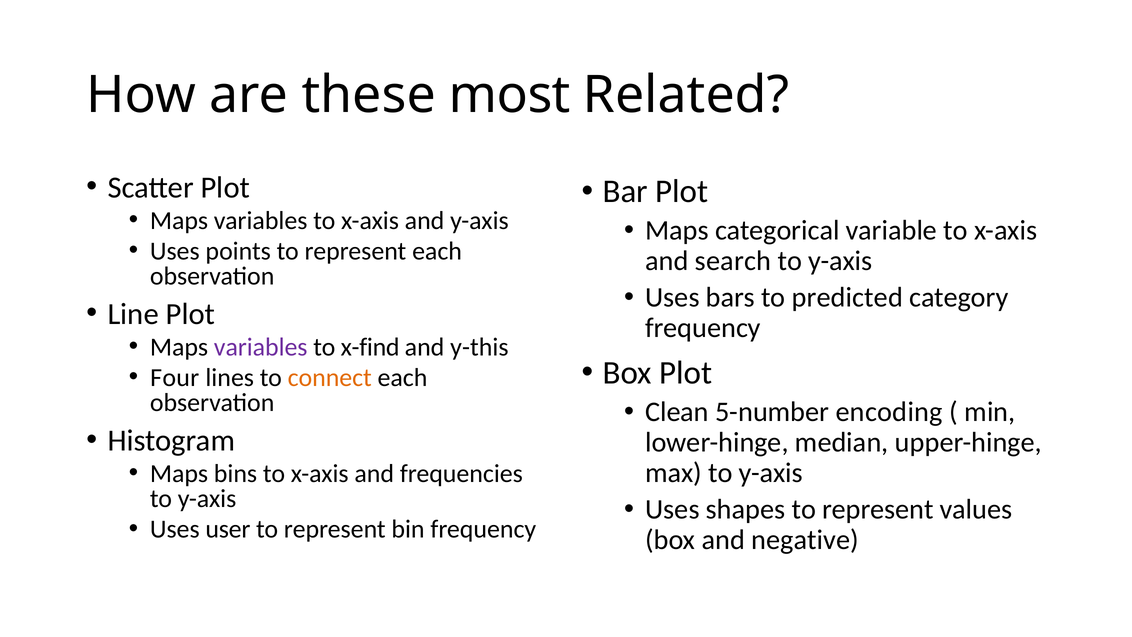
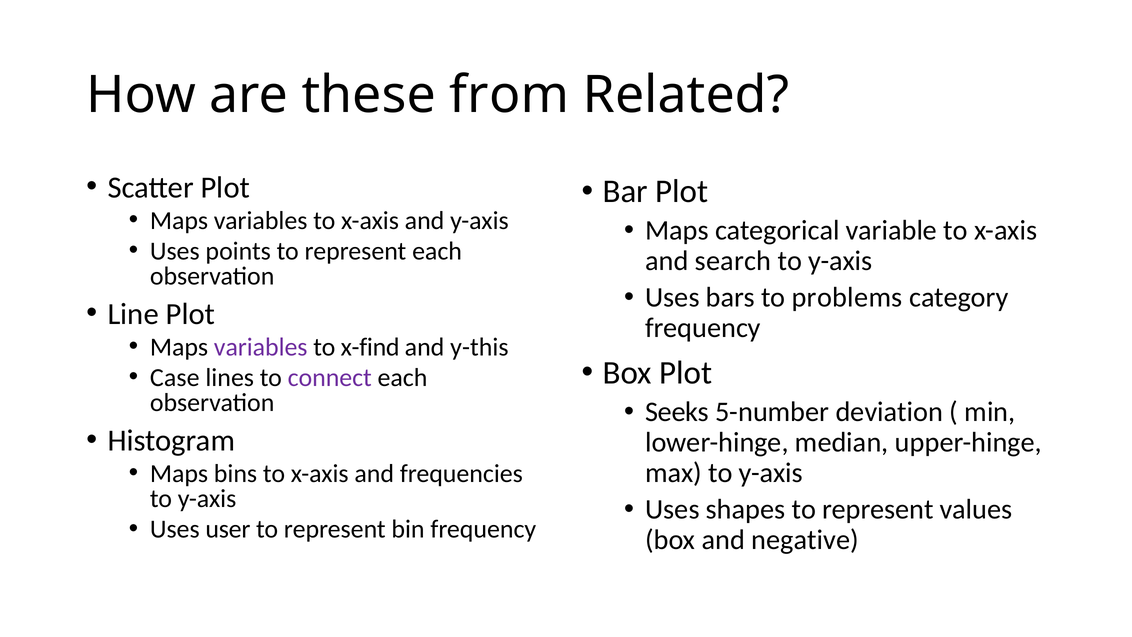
most: most -> from (509, 95)
predicted: predicted -> problems (847, 297)
Four: Four -> Case (175, 377)
connect colour: orange -> purple (330, 377)
Clean: Clean -> Seeks (677, 412)
encoding: encoding -> deviation (889, 412)
